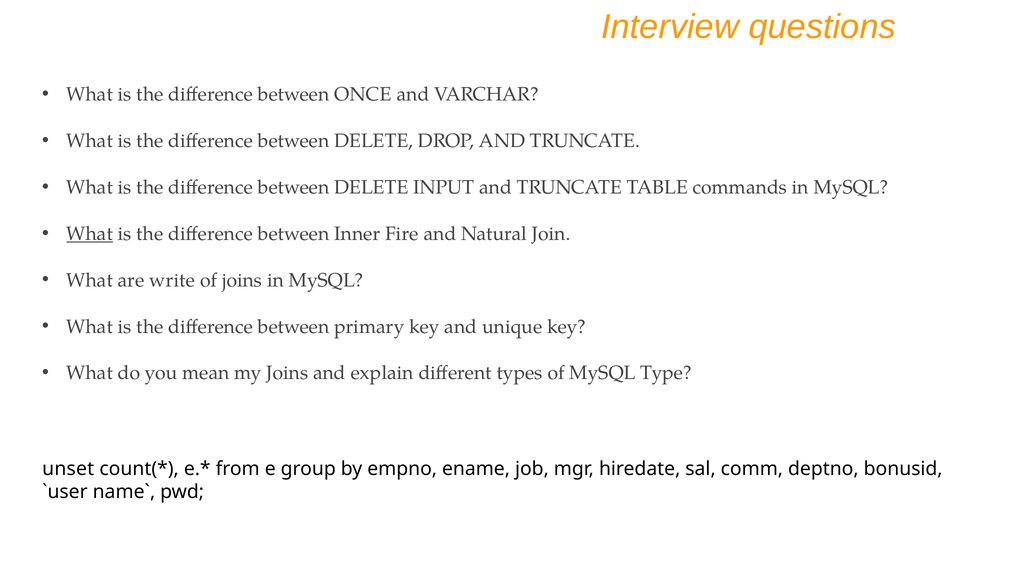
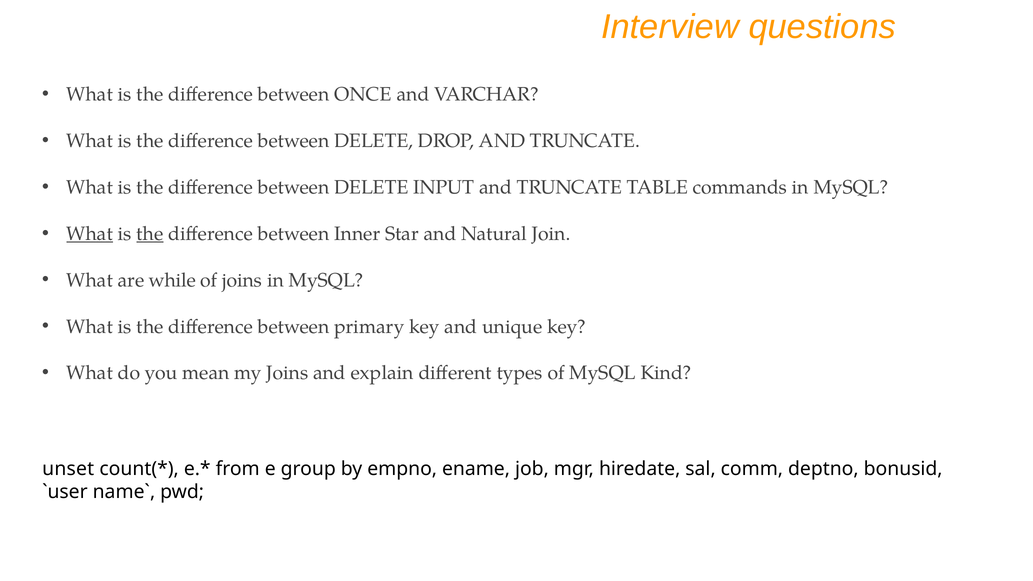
the underline: none -> present (150, 234)
Fire: Fire -> Star (402, 234)
write: write -> while (172, 280)
Type: Type -> Kind (666, 373)
